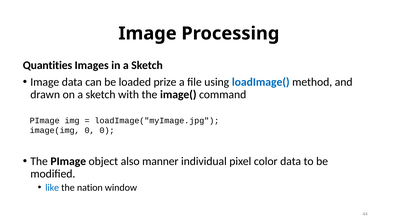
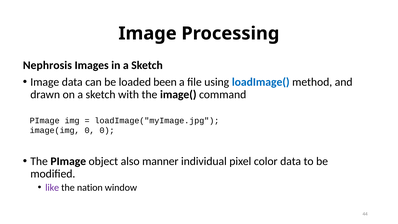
Quantities: Quantities -> Nephrosis (47, 65)
prize: prize -> been (165, 82)
like colour: blue -> purple (52, 187)
